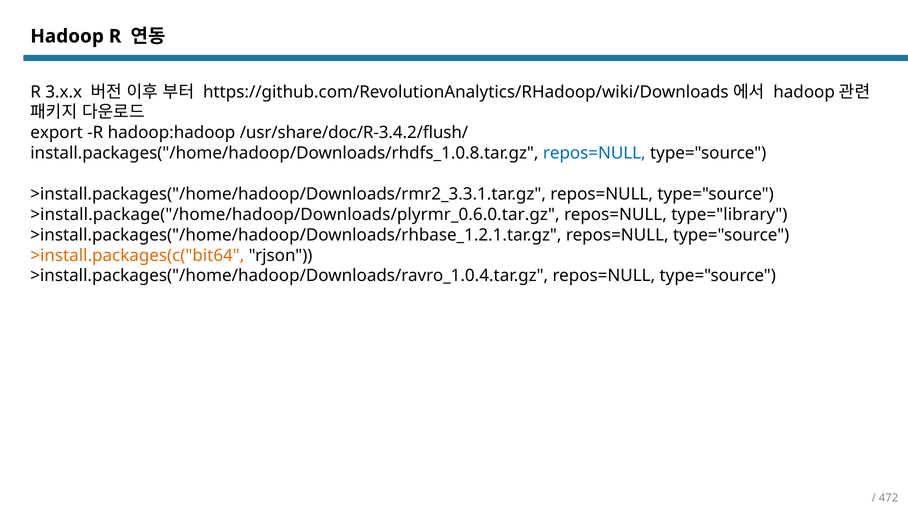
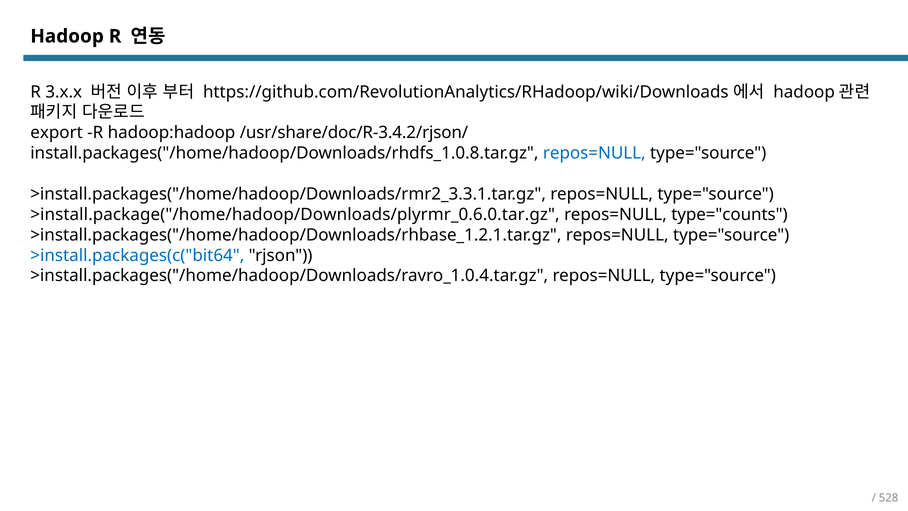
/usr/share/doc/R-3.4.2/flush/: /usr/share/doc/R-3.4.2/flush/ -> /usr/share/doc/R-3.4.2/rjson/ (354, 133)
type="library: type="library -> type="counts (729, 214)
>install.packages(c("bit64 colour: orange -> blue (137, 255)
472: 472 -> 528 (889, 498)
